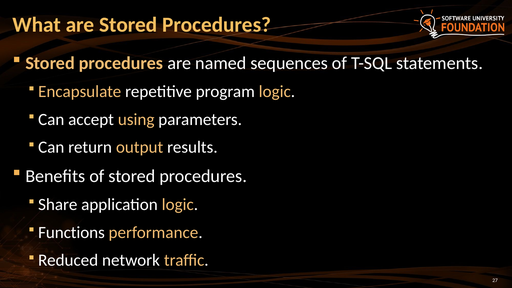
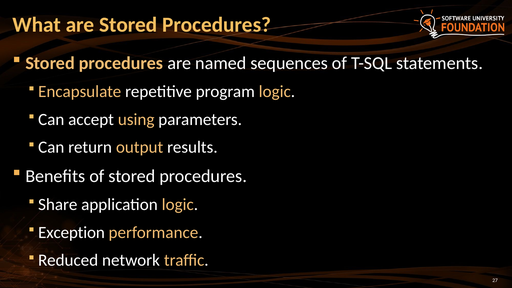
Functions: Functions -> Exception (71, 232)
